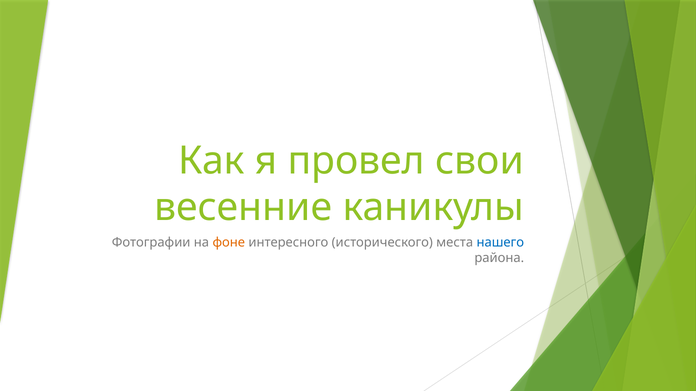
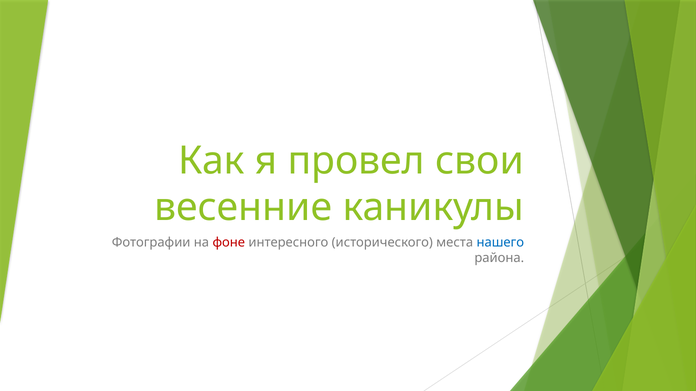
фоне colour: orange -> red (229, 243)
